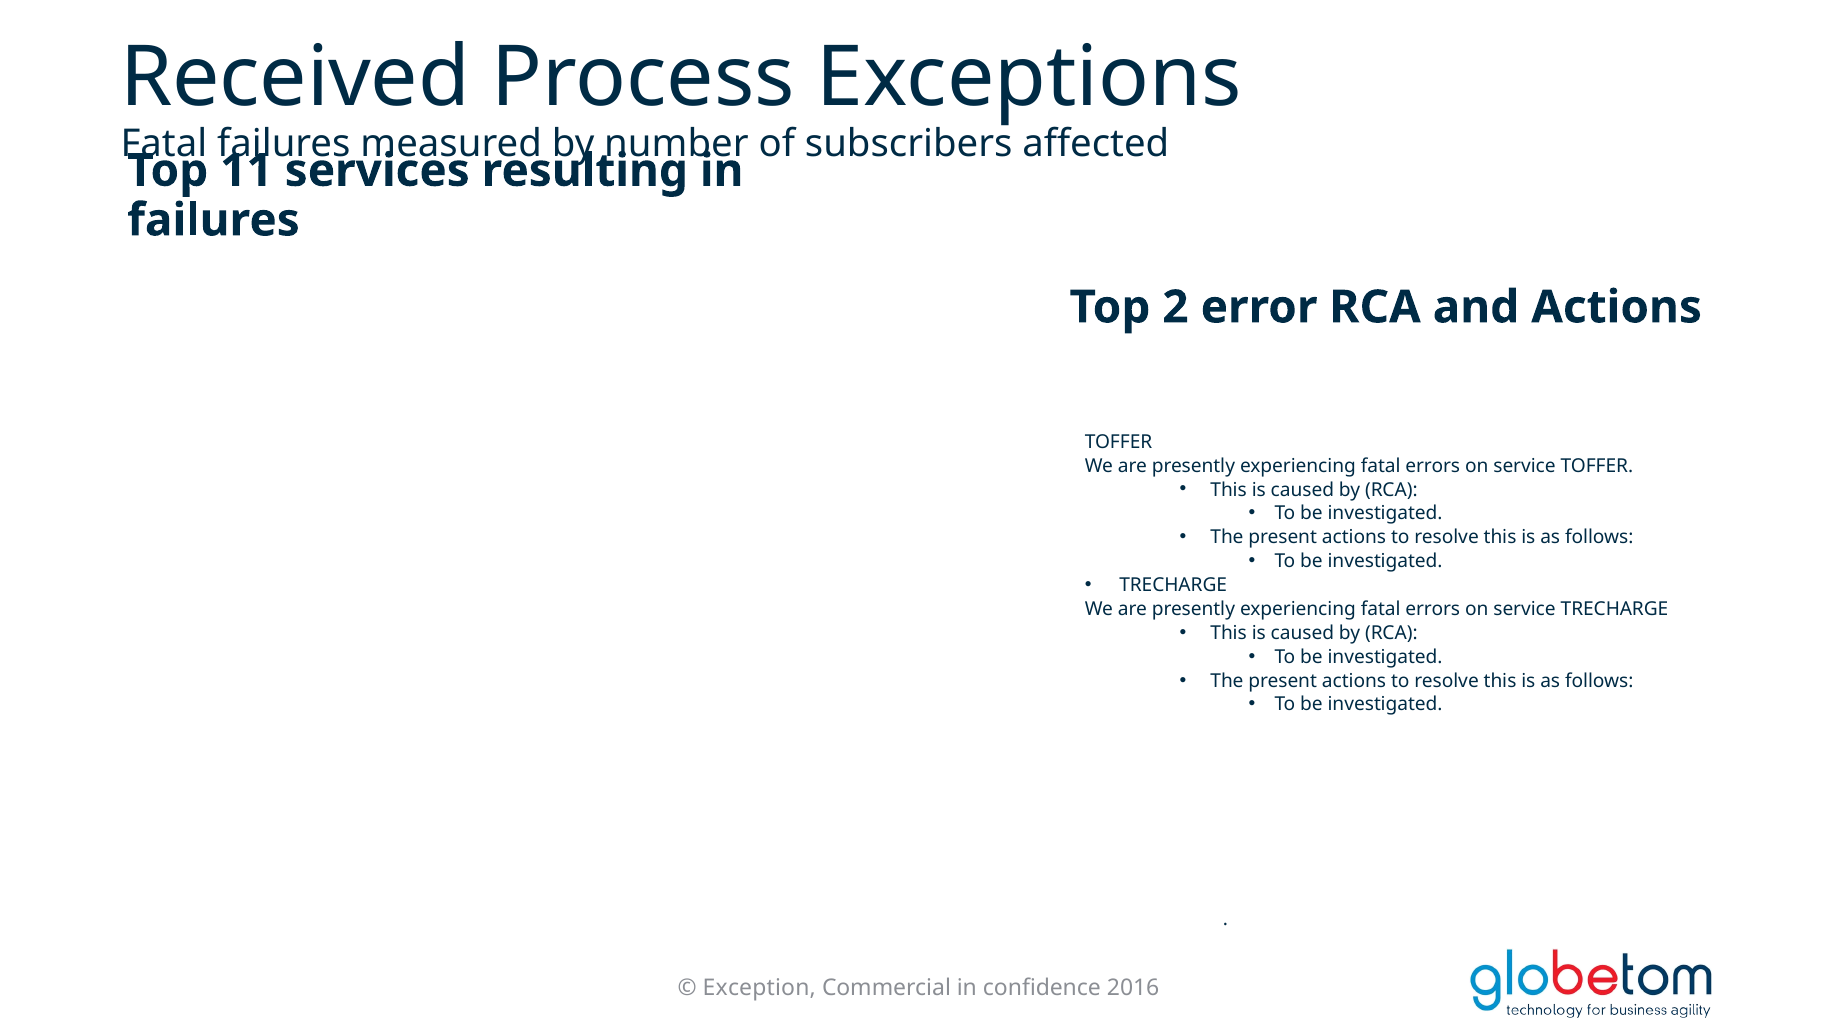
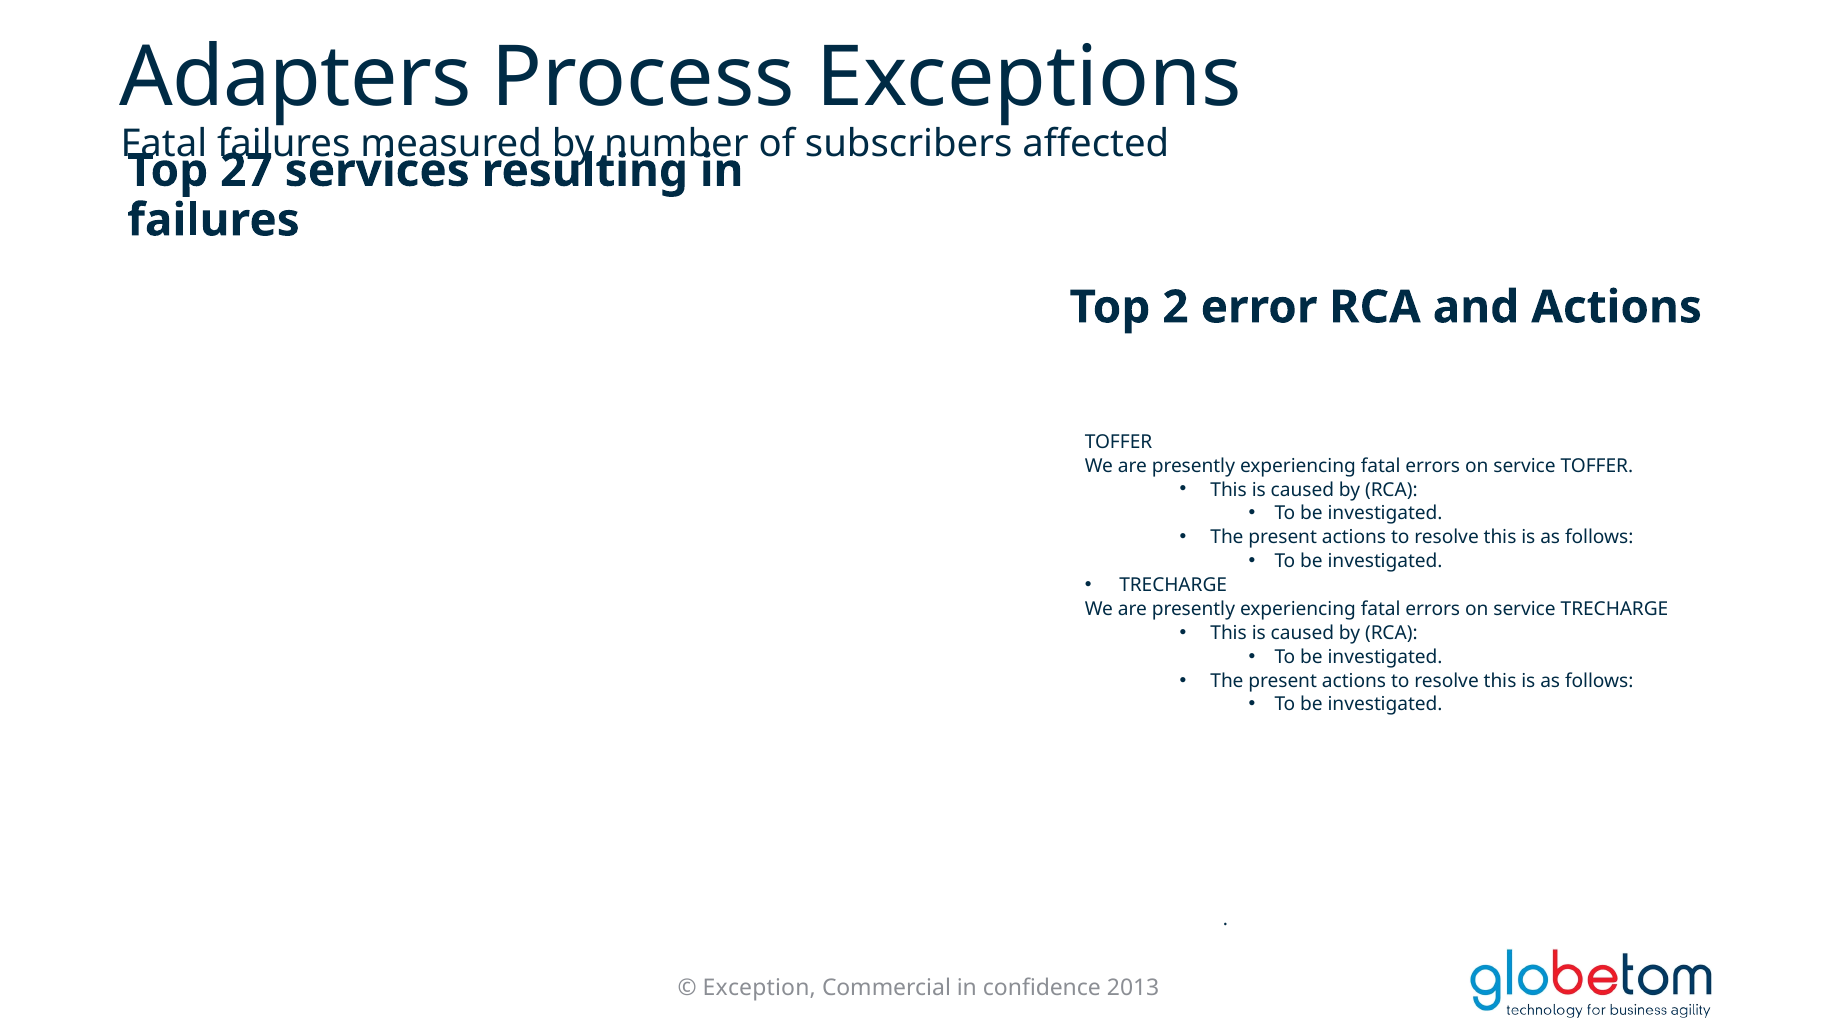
Received: Received -> Adapters (296, 78)
11: 11 -> 27 (246, 171)
2016: 2016 -> 2013 (1133, 987)
